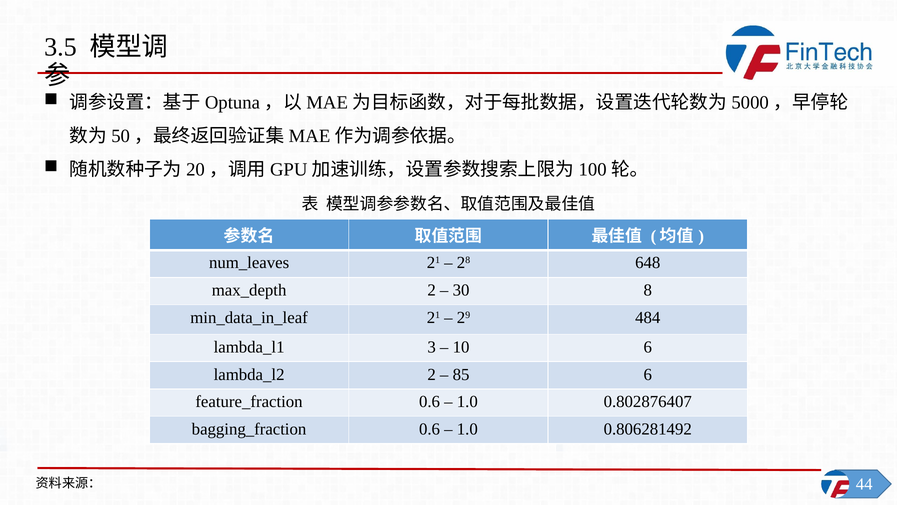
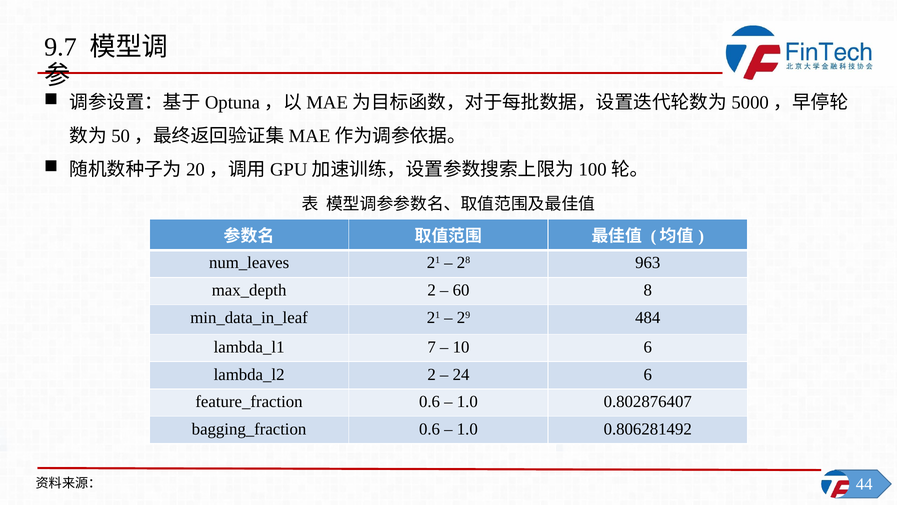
3.5: 3.5 -> 9.7 (60, 47)
648: 648 -> 963 (648, 263)
30: 30 -> 60 (461, 290)
3: 3 -> 7 (432, 347)
85: 85 -> 24 (461, 374)
